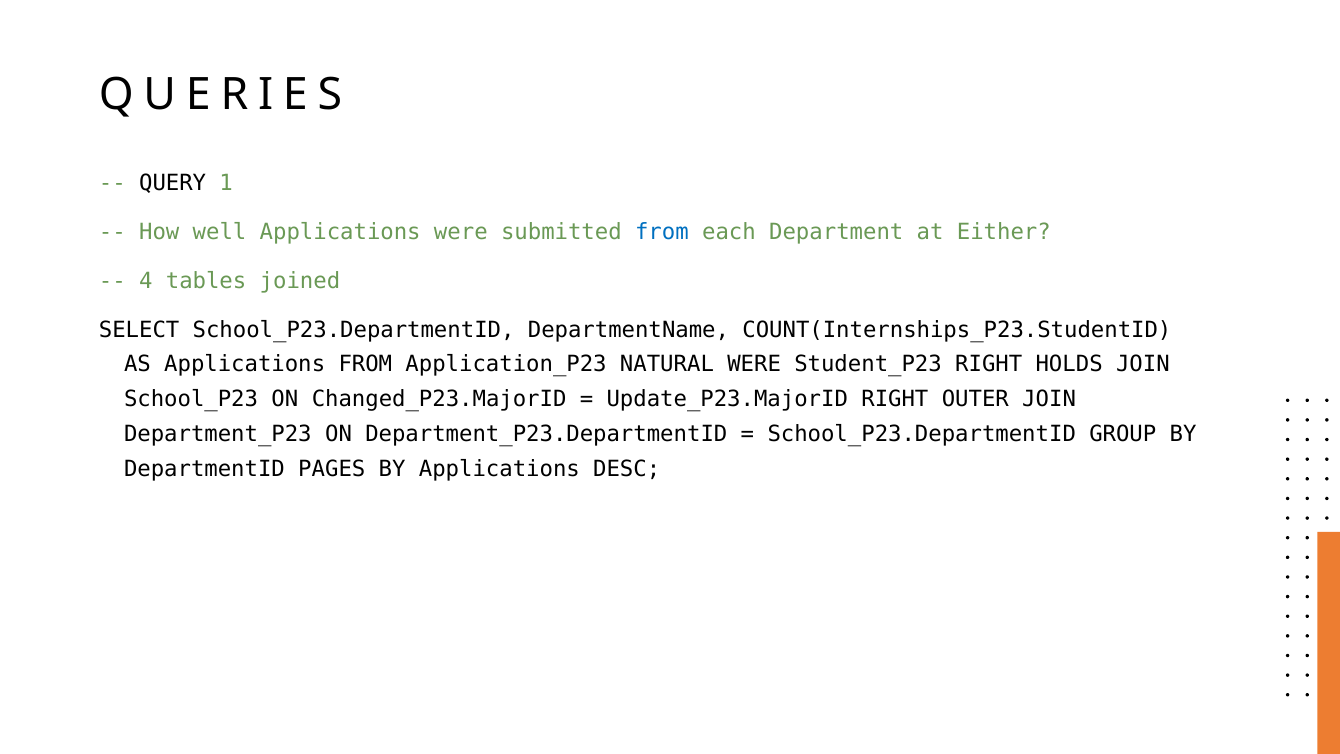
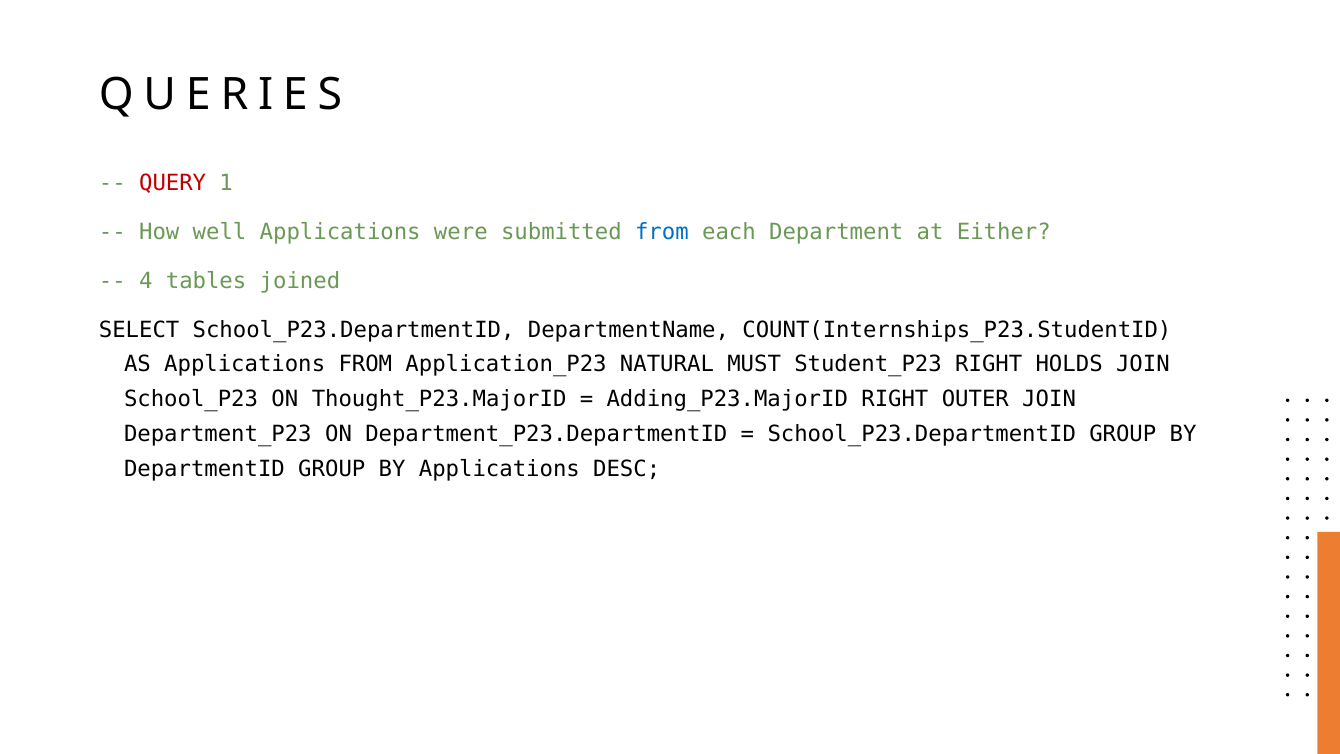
QUERY colour: black -> red (173, 184)
NATURAL WERE: WERE -> MUST (754, 364)
Changed_P23.MajorID: Changed_P23.MajorID -> Thought_P23.MajorID (439, 399)
Update_P23.MajorID: Update_P23.MajorID -> Adding_P23.MajorID (727, 399)
DepartmentID PAGES: PAGES -> GROUP (332, 469)
